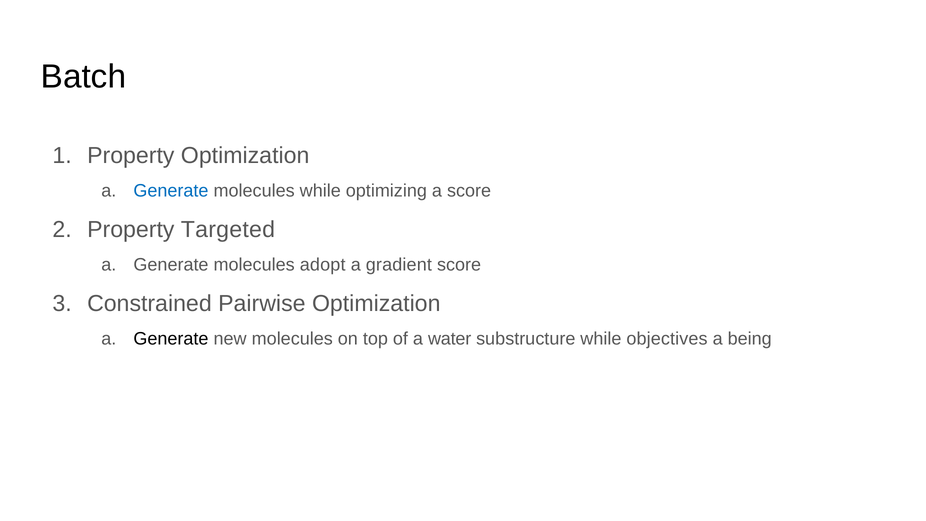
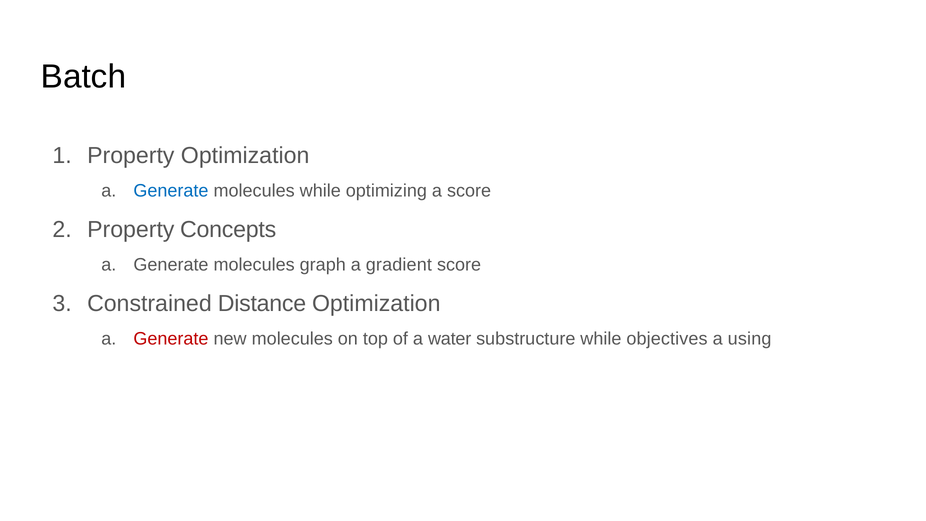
Targeted: Targeted -> Concepts (228, 230)
adopt: adopt -> graph (323, 265)
Pairwise: Pairwise -> Distance (262, 304)
Generate colour: black -> red (171, 339)
being: being -> using (750, 339)
